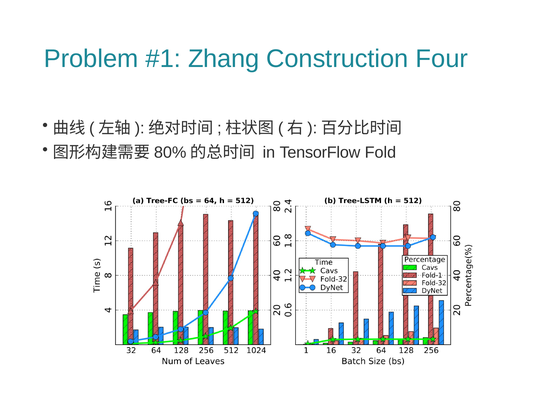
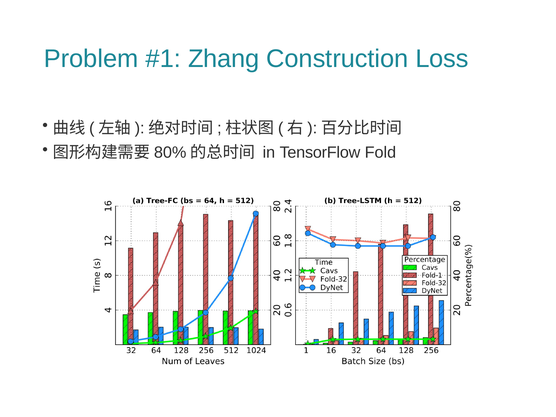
Four: Four -> Loss (442, 59)
